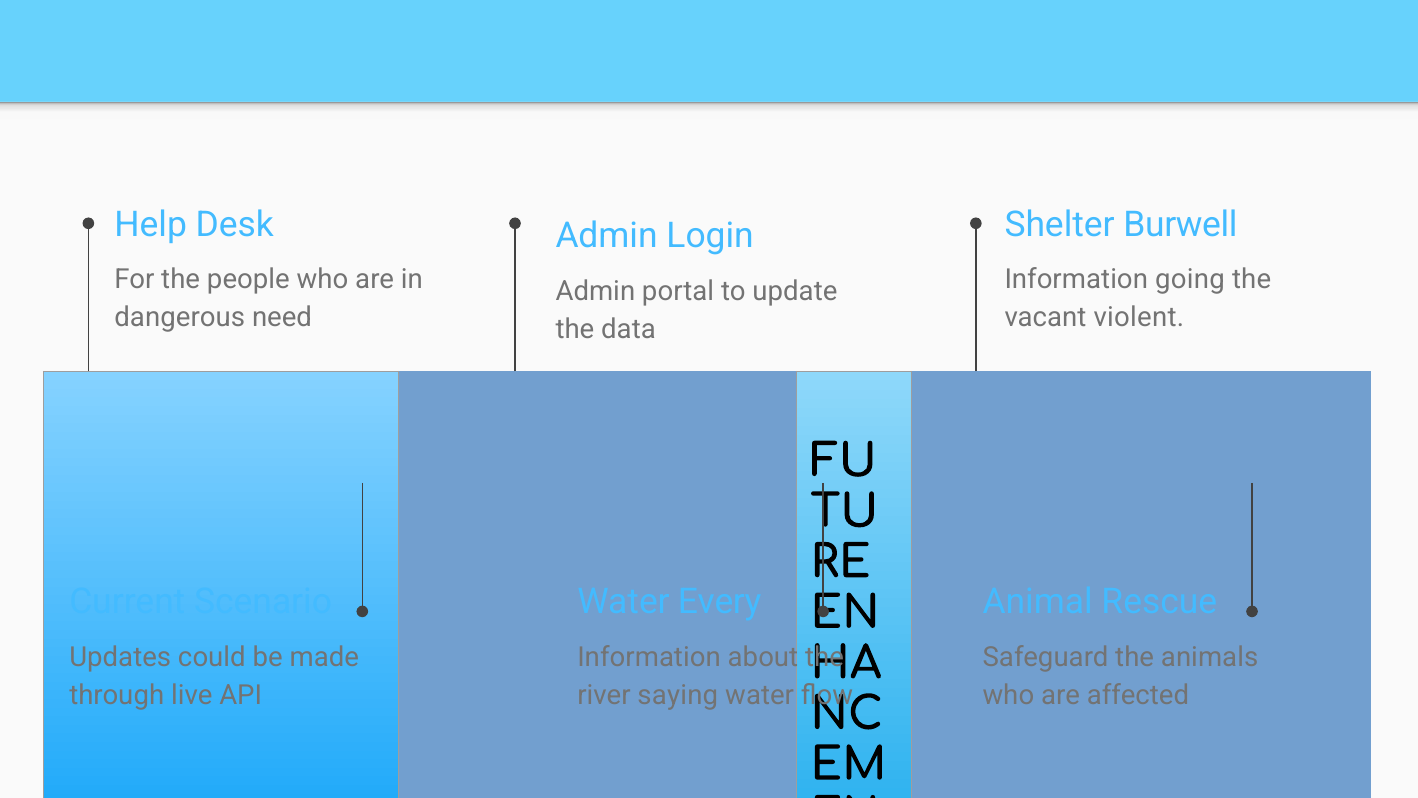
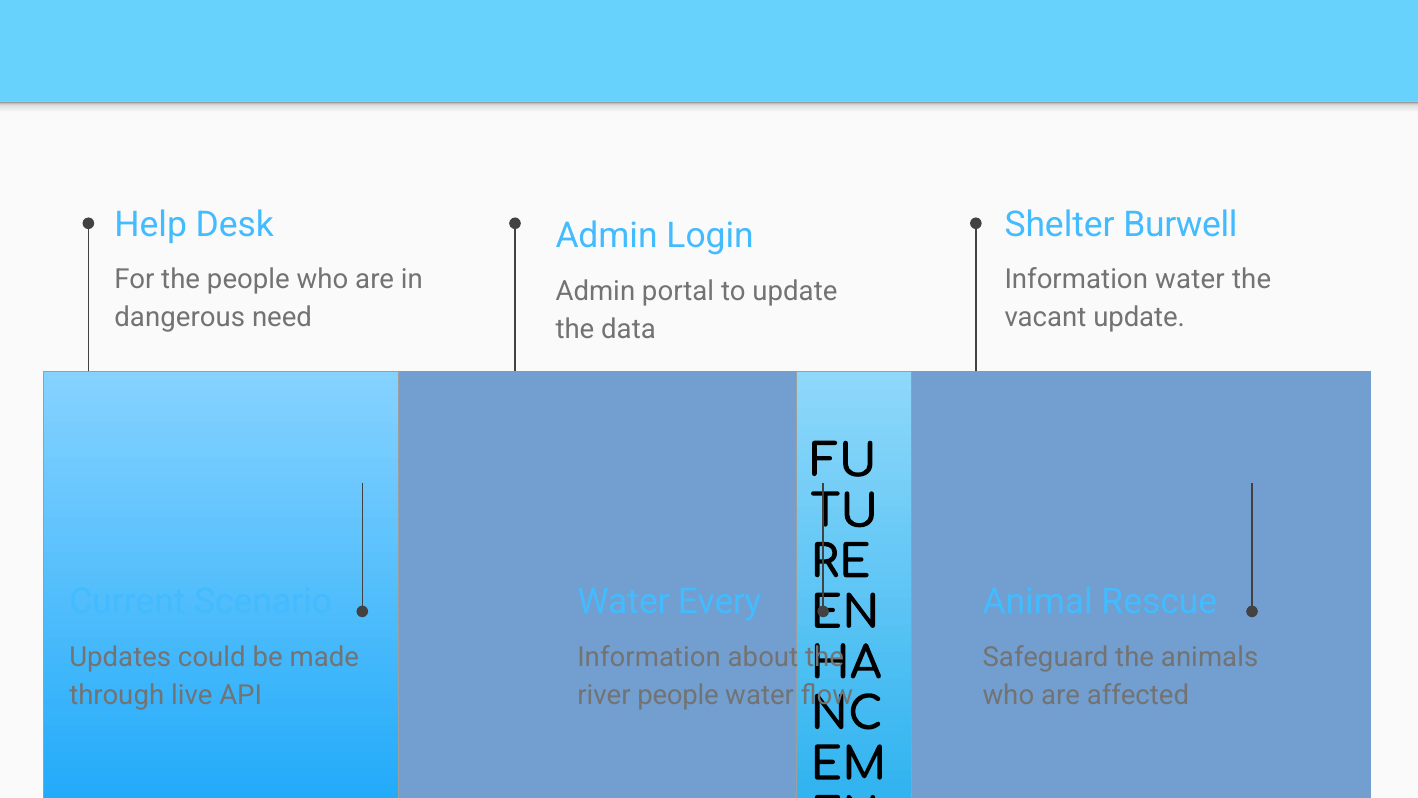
Information going: going -> water (1190, 280)
vacant violent: violent -> update (1139, 318)
river saying: saying -> people (678, 695)
